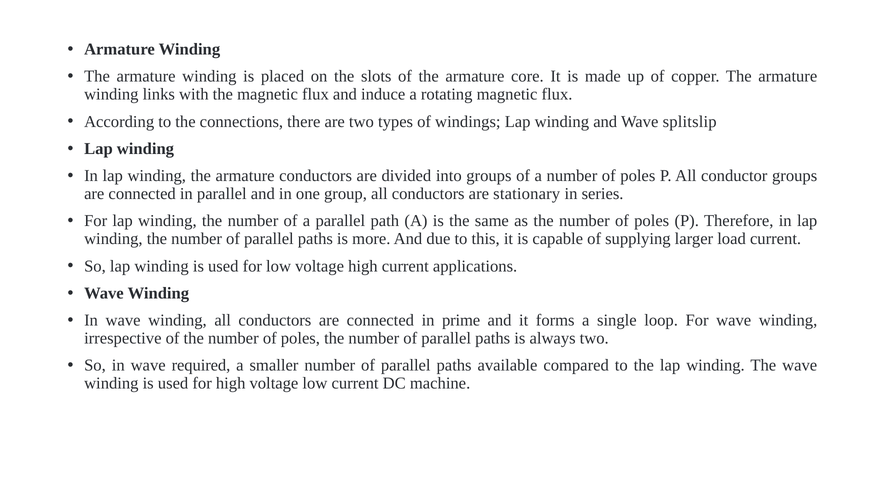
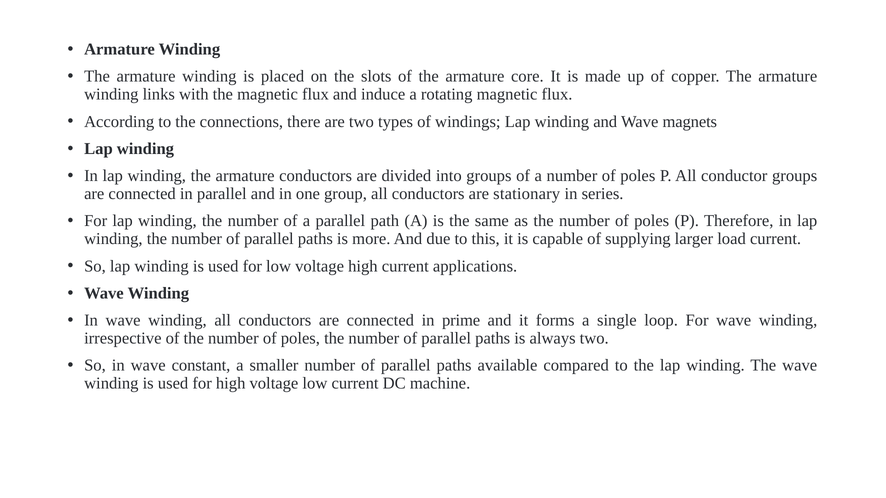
splitslip: splitslip -> magnets (690, 122)
required: required -> constant (201, 366)
